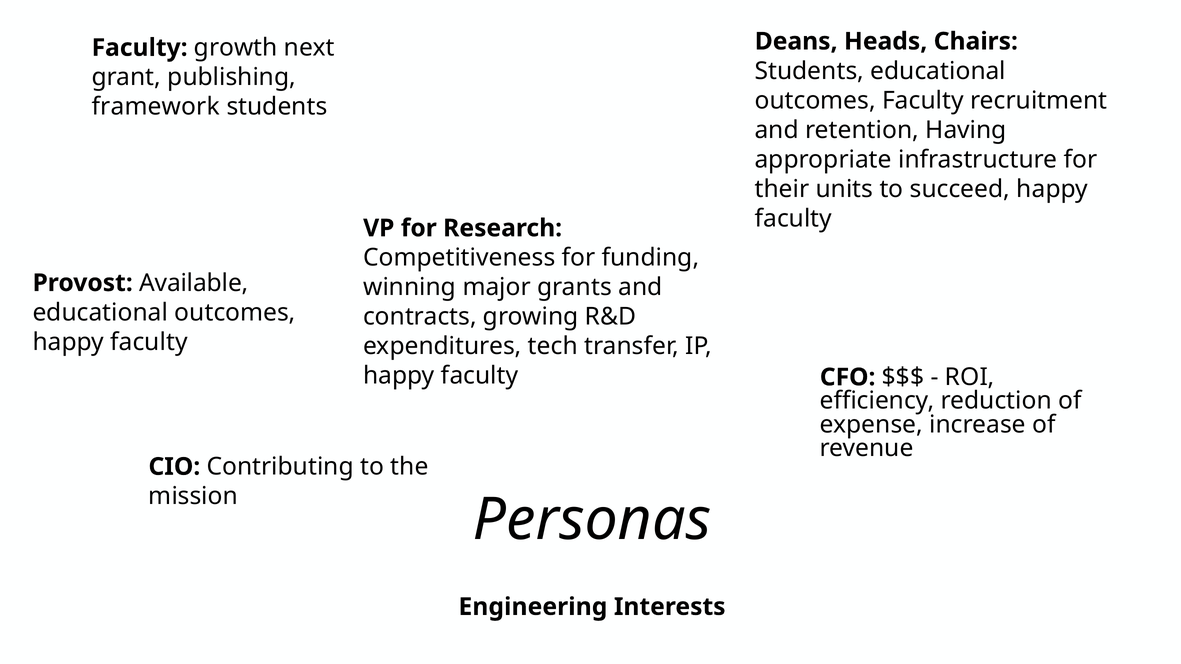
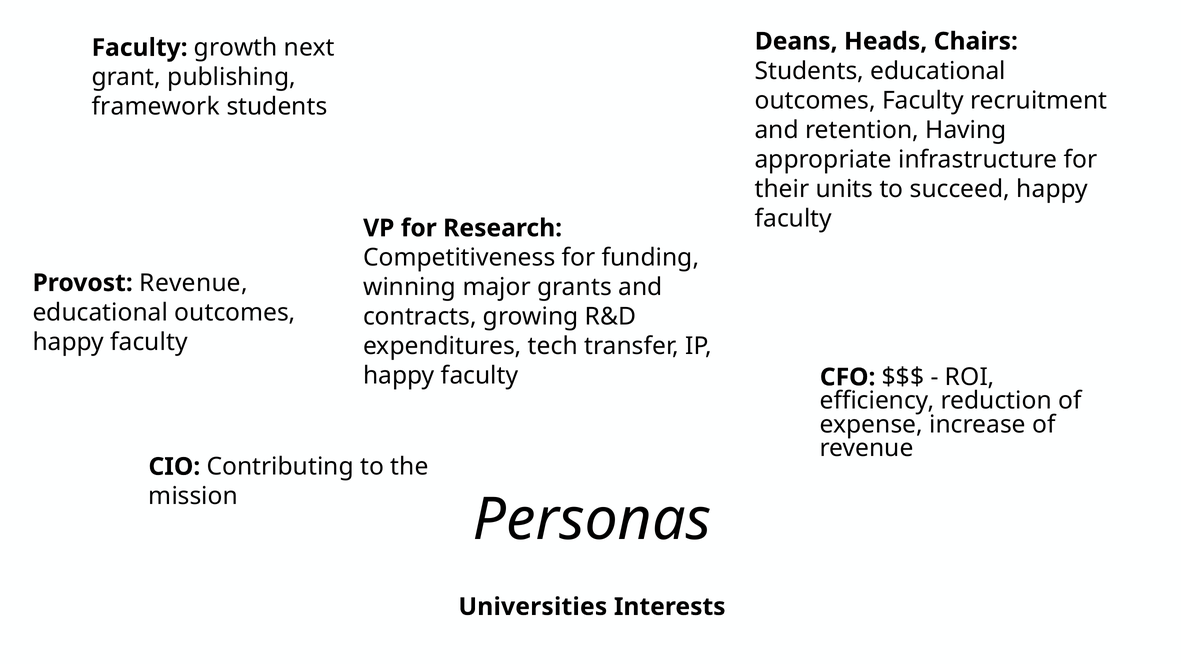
Provost Available: Available -> Revenue (194, 283)
Engineering: Engineering -> Universities (533, 607)
